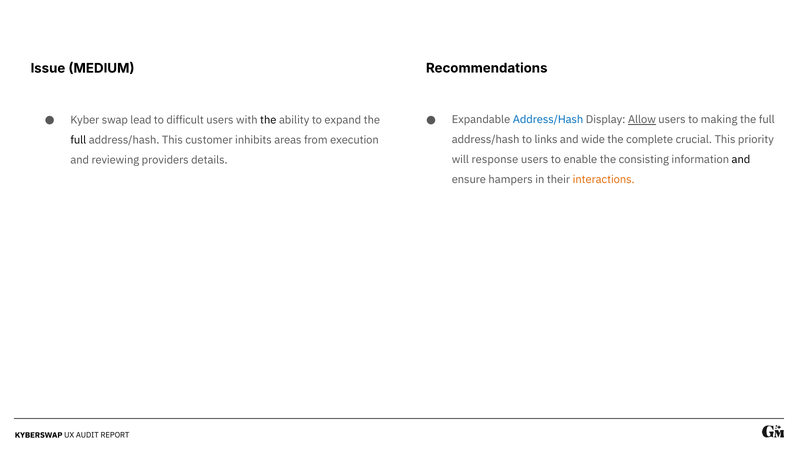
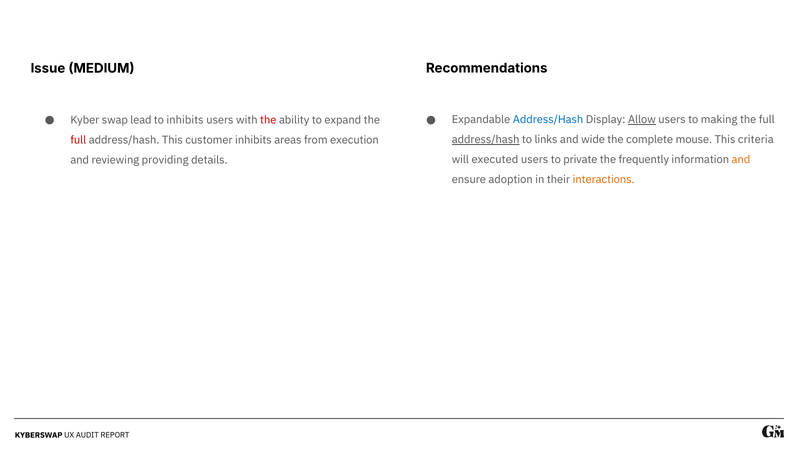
to difficult: difficult -> inhibits (185, 120)
the colour: black -> red (268, 120)
address/hash underline: none -> present (486, 140)
crucial: crucial -> mouse (694, 140)
priority: priority -> criteria (756, 140)
full colour: black -> red (78, 140)
response: response -> executed (495, 160)
enable: enable -> private (580, 160)
consisting: consisting -> frequently (644, 160)
and colour: black -> orange (741, 160)
providers: providers -> providing (165, 160)
hampers: hampers -> adoption (511, 180)
